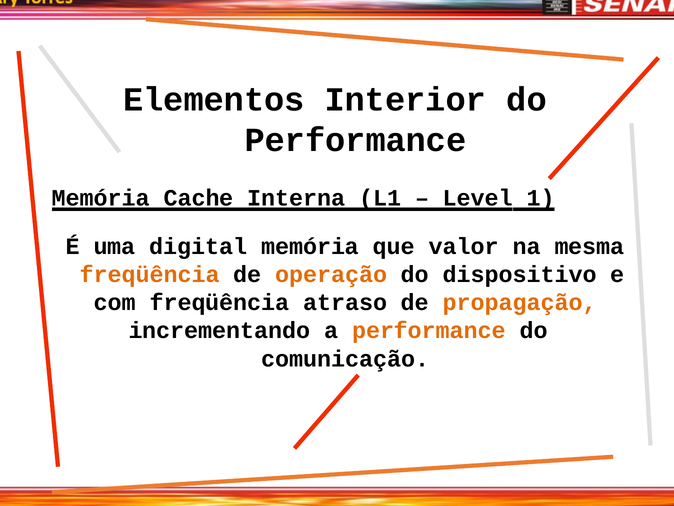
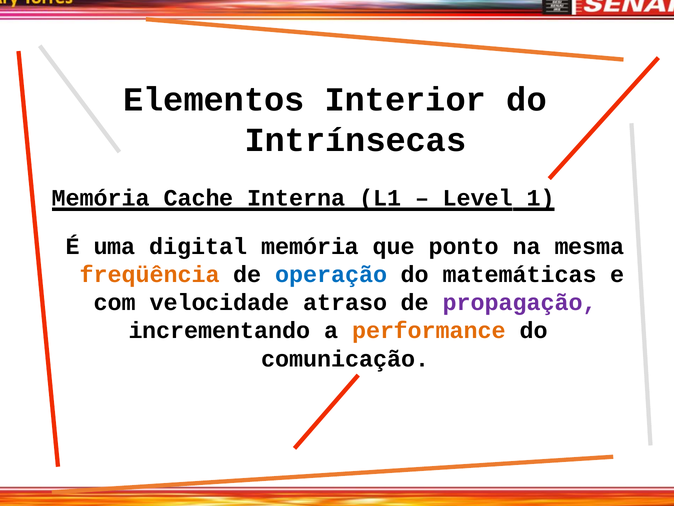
Performance: Performance -> Intrínsecas (355, 140)
valor: valor -> ponto (464, 246)
operação colour: orange -> blue (331, 274)
dispositivo: dispositivo -> matemáticas (520, 274)
com freqüência: freqüência -> velocidade (219, 302)
propagação colour: orange -> purple (520, 302)
